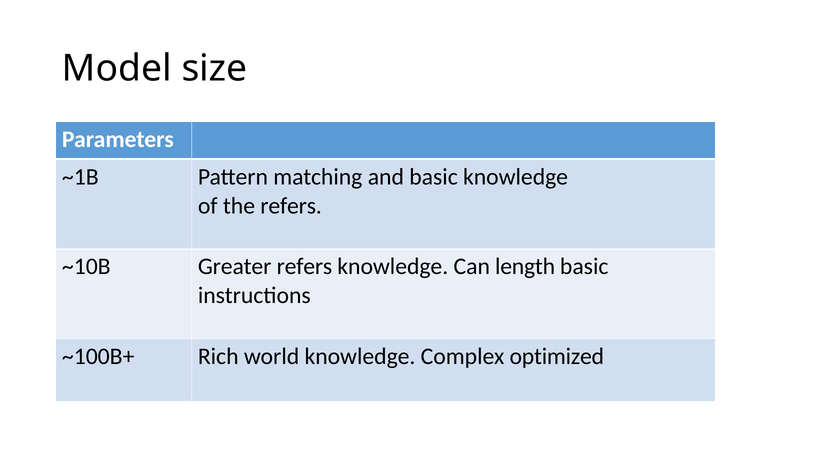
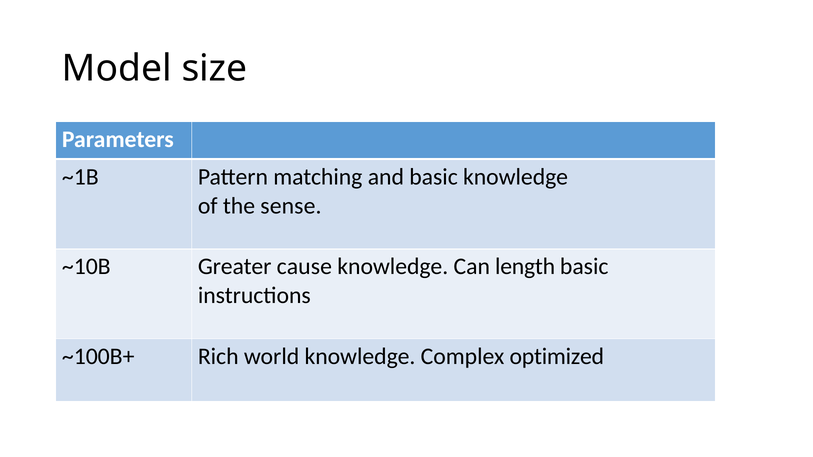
the refers: refers -> sense (291, 206)
Greater refers: refers -> cause (304, 267)
